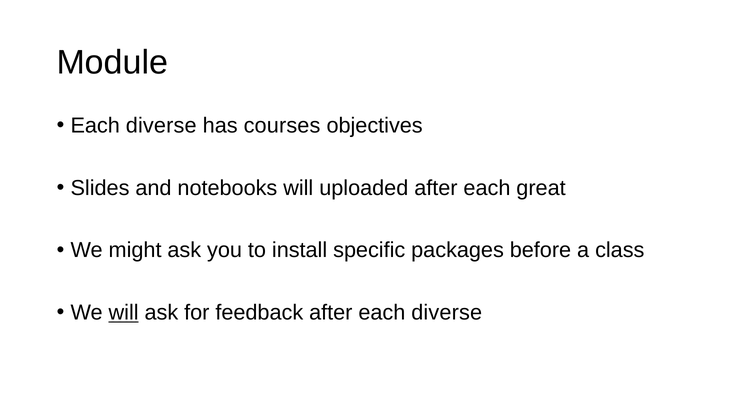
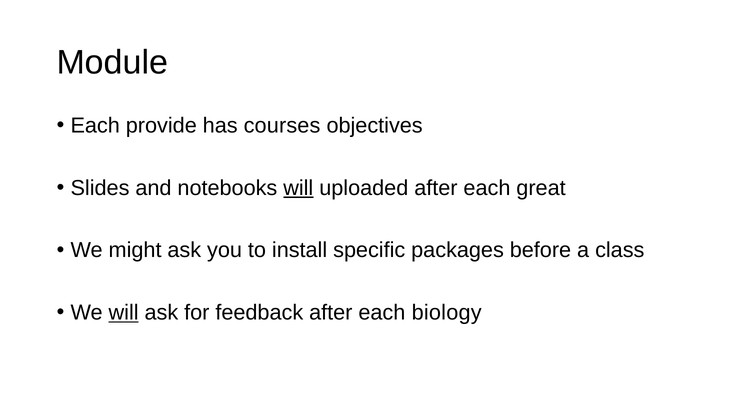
diverse: diverse -> provide (161, 126)
will underline: none -> present (298, 188)
after each diverse: diverse -> biology (447, 313)
